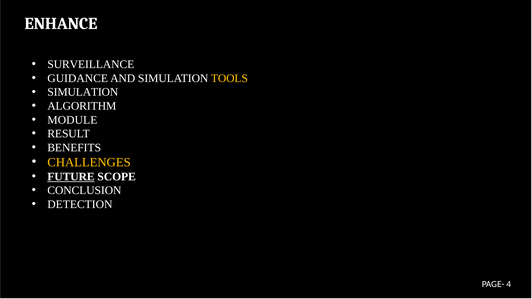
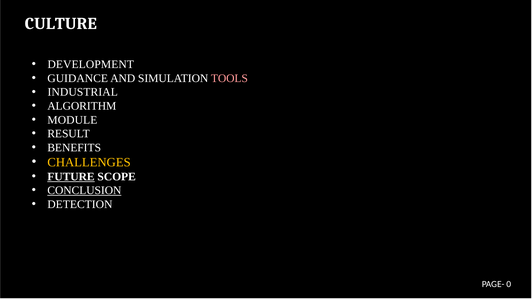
ENHANCE: ENHANCE -> CULTURE (61, 24)
SURVEILLANCE: SURVEILLANCE -> DEVELOPMENT (91, 65)
TOOLS colour: yellow -> pink (229, 78)
SIMULATION: SIMULATION -> INDUSTRIAL (83, 92)
CONCLUSION underline: none -> present (84, 191)
4: 4 -> 0 (509, 285)
